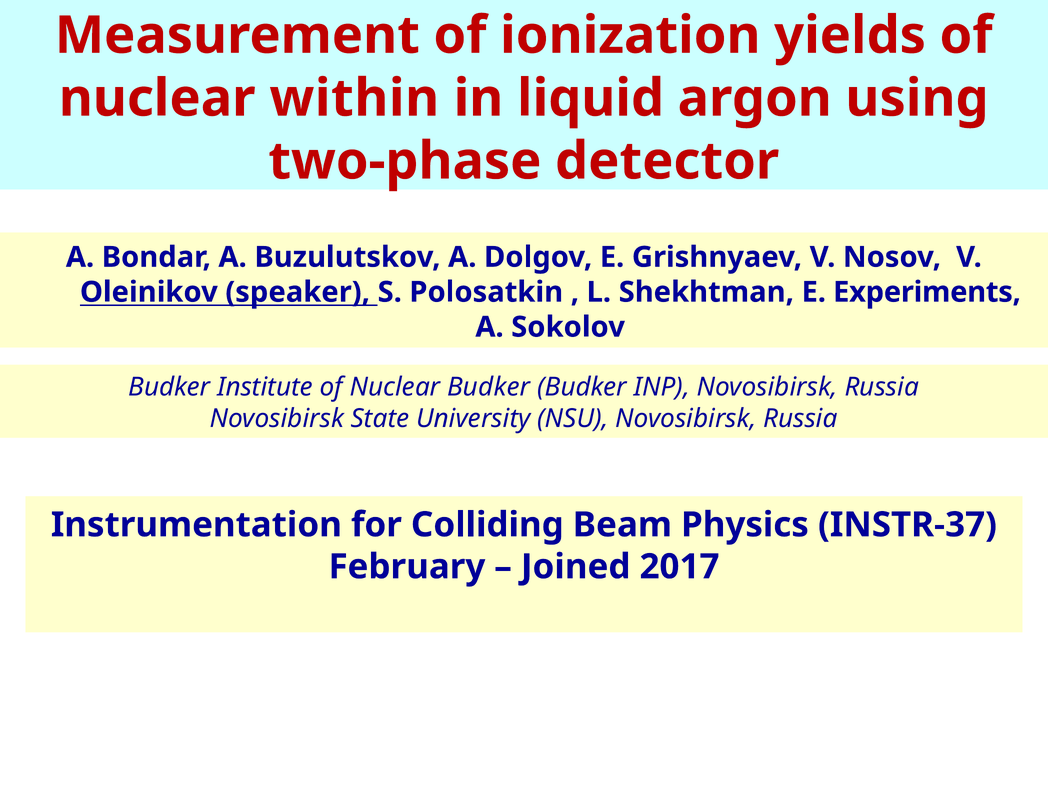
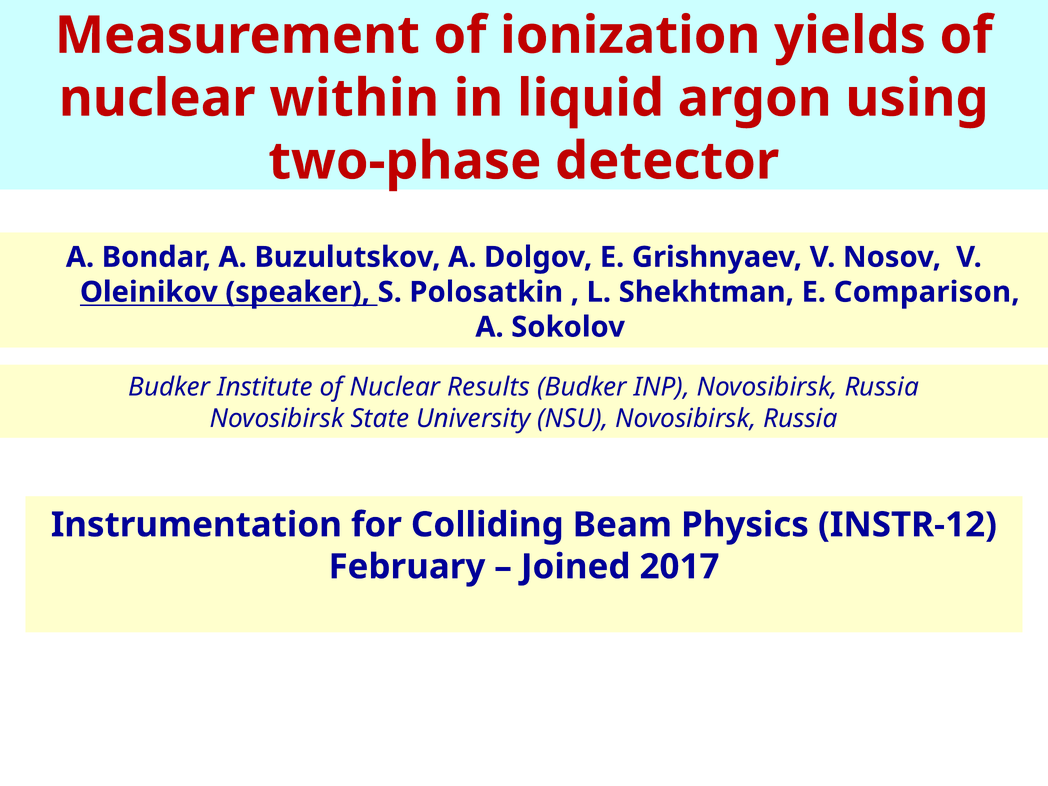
Experiments: Experiments -> Comparison (927, 292)
Nuclear Budker: Budker -> Results (489, 387)
INSTR-37: INSTR-37 -> INSTR-12 (907, 525)
